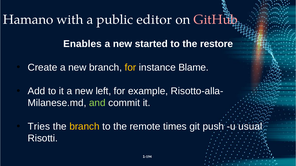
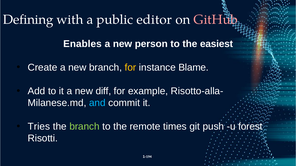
Hamano: Hamano -> Defining (28, 20)
started: started -> person (151, 44)
restore: restore -> easiest (216, 44)
left: left -> diff (103, 91)
and colour: light green -> light blue (97, 103)
branch colour: yellow -> light green (85, 127)
usual: usual -> forest (250, 127)
